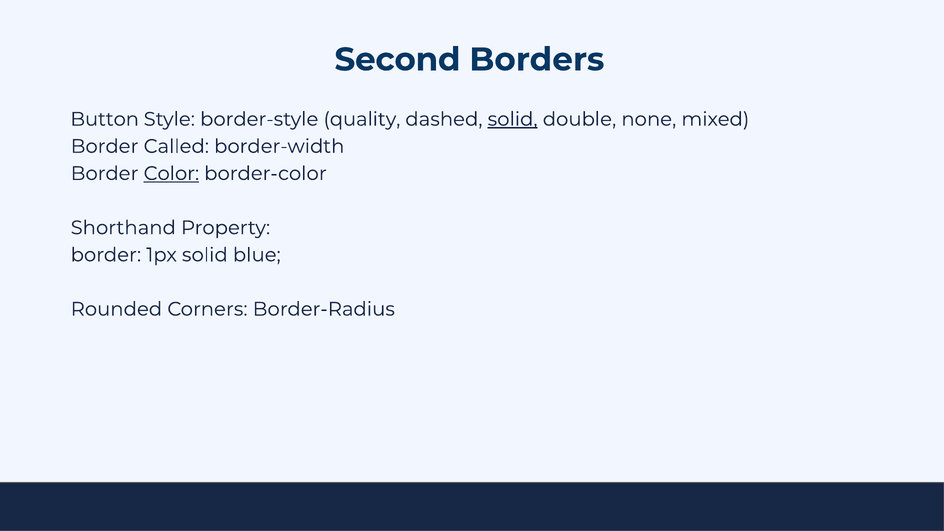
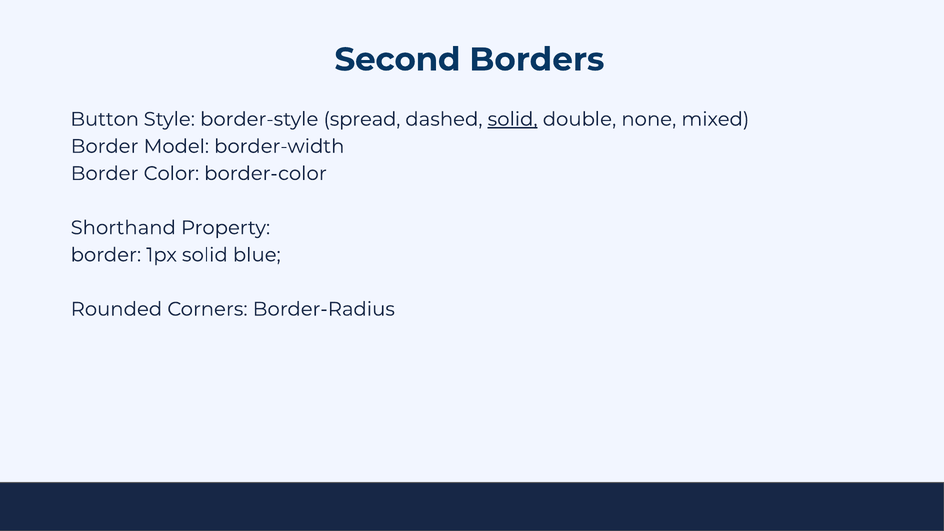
quality: quality -> spread (362, 119)
Called: Called -> Model (176, 146)
Color underline: present -> none (171, 174)
